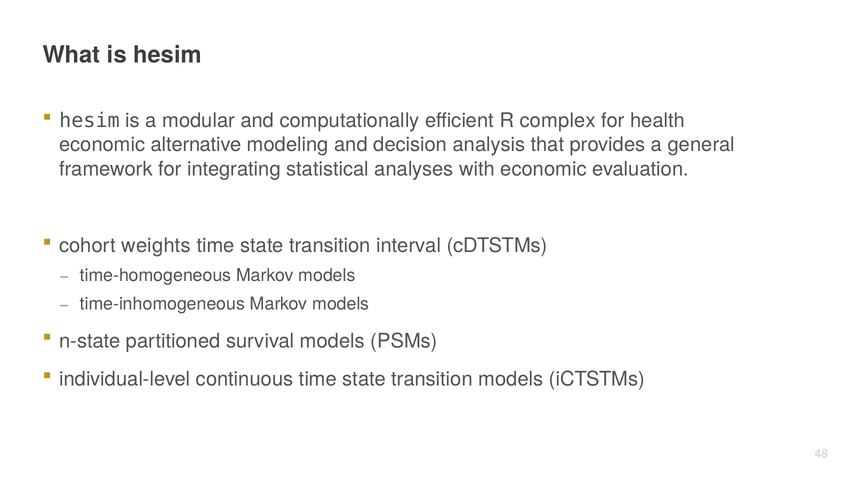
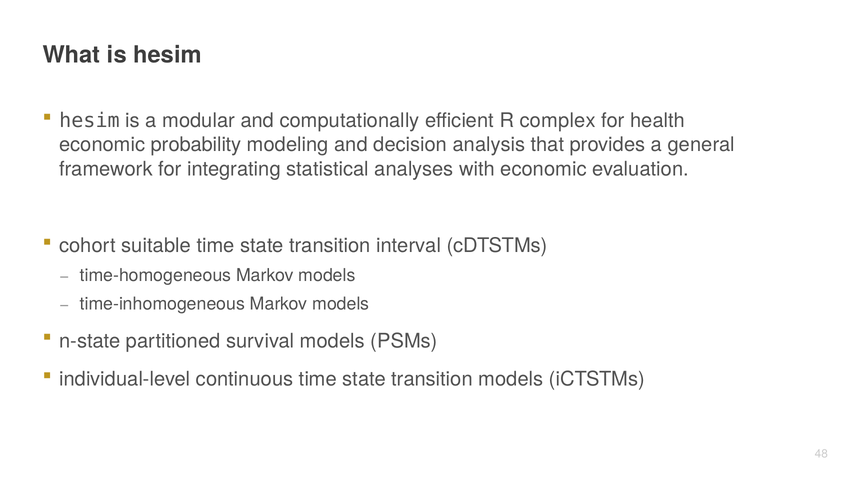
alternative: alternative -> probability (196, 145)
weights: weights -> suitable (156, 246)
